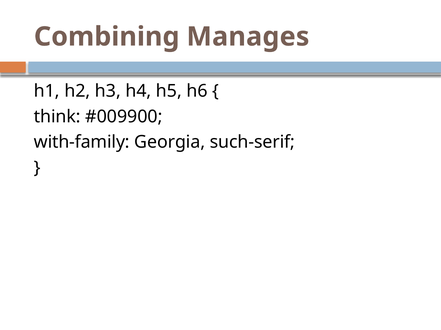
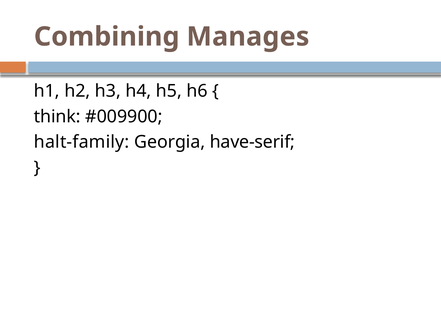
with-family: with-family -> halt-family (82, 142)
such-serif: such-serif -> have-serif (252, 142)
